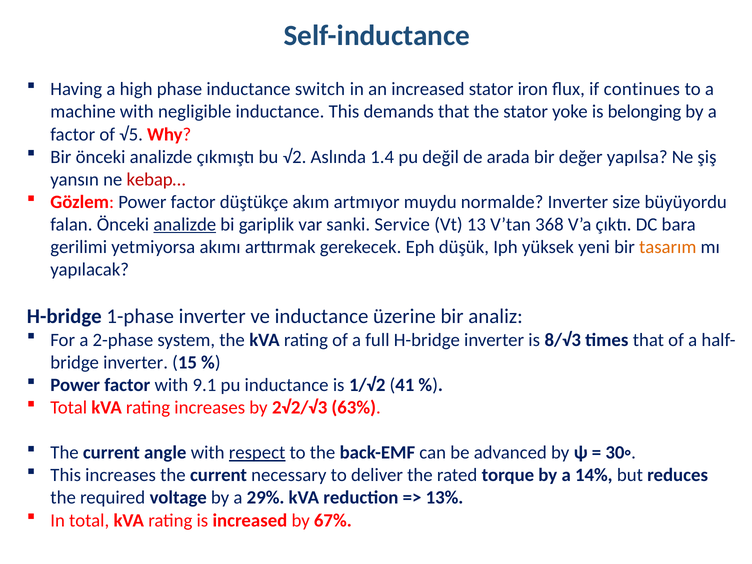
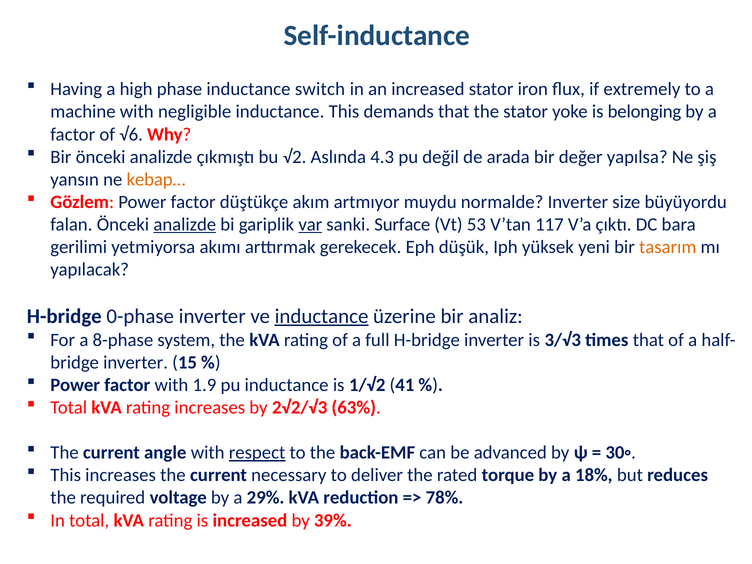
continues: continues -> extremely (642, 89)
√5: √5 -> √6 (131, 134)
1.4: 1.4 -> 4.3 (382, 157)
kebap… colour: red -> orange (156, 179)
var underline: none -> present (310, 225)
Service: Service -> Surface (402, 225)
13: 13 -> 53 (476, 225)
368: 368 -> 117 (549, 225)
1-phase: 1-phase -> 0-phase (140, 316)
inductance underline: none -> present (322, 316)
2-phase: 2-phase -> 8-phase (123, 340)
8/√3: 8/√3 -> 3/√3 (563, 340)
9.1: 9.1 -> 1.9 (204, 385)
14%: 14% -> 18% (594, 475)
13%: 13% -> 78% (445, 498)
67%: 67% -> 39% (333, 520)
